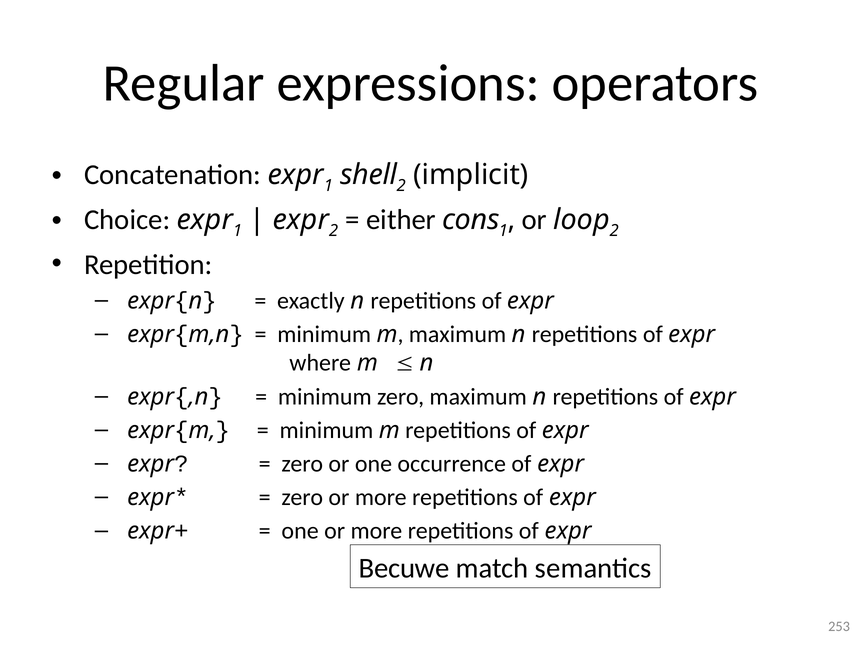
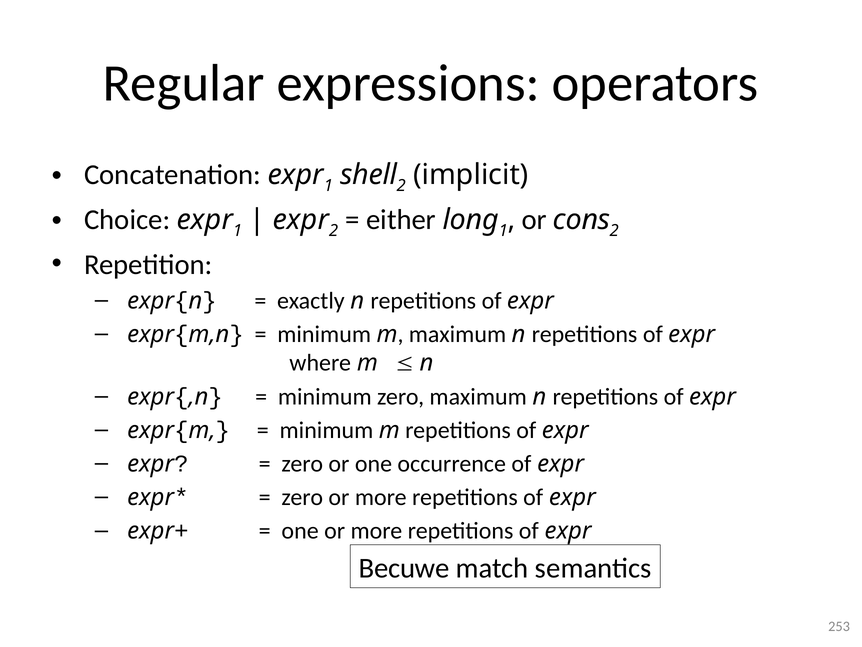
cons: cons -> long (471, 219)
loop: loop -> cons (582, 219)
